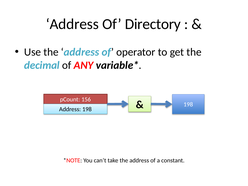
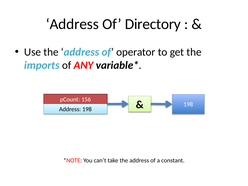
decimal: decimal -> imports (42, 65)
